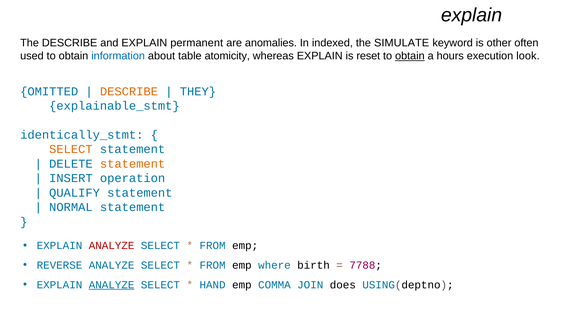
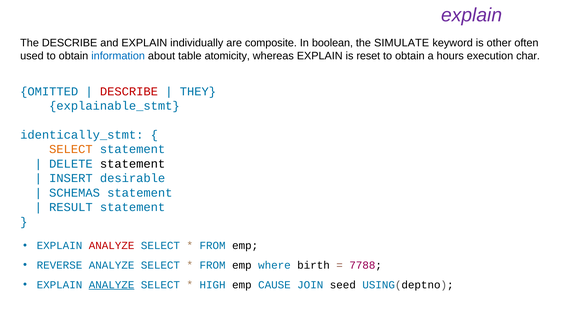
explain colour: black -> purple (472, 15)
permanent: permanent -> individually (197, 43)
anomalies: anomalies -> composite (271, 43)
indexed: indexed -> boolean (332, 43)
obtain underline: present -> none (410, 56)
look: look -> char (528, 56)
DESCRIBE colour: orange -> red (129, 91)
statement colour: orange -> black (133, 164)
operation: operation -> desirable (133, 178)
QUALIFY: QUALIFY -> SCHEMAS (75, 193)
NORMAL: NORMAL -> RESULT (71, 207)
HAND: HAND -> HIGH (213, 285)
COMMA: COMMA -> CAUSE (274, 285)
does: does -> seed (343, 285)
